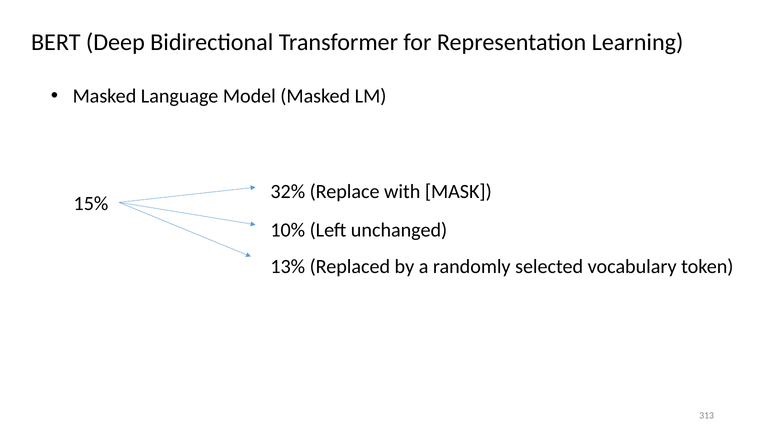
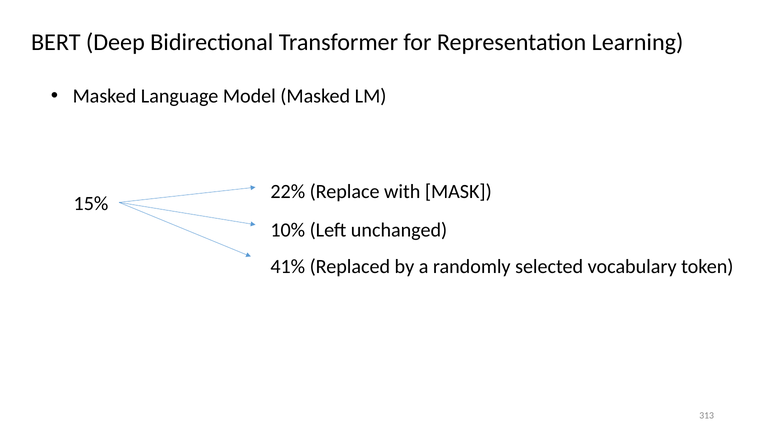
32%: 32% -> 22% (288, 192)
13%: 13% -> 41% (288, 266)
